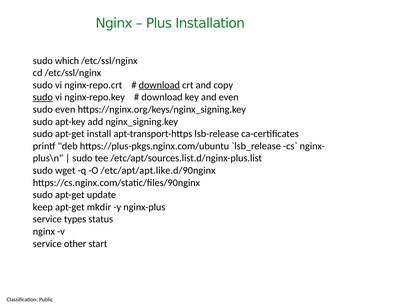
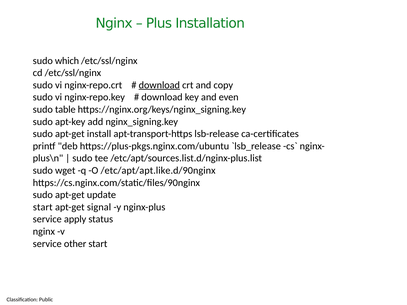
sudo underline: present -> none (43, 97)
sudo even: even -> table (65, 110)
keep: keep -> start (43, 207)
mkdir: mkdir -> signal (99, 207)
types: types -> apply (75, 219)
